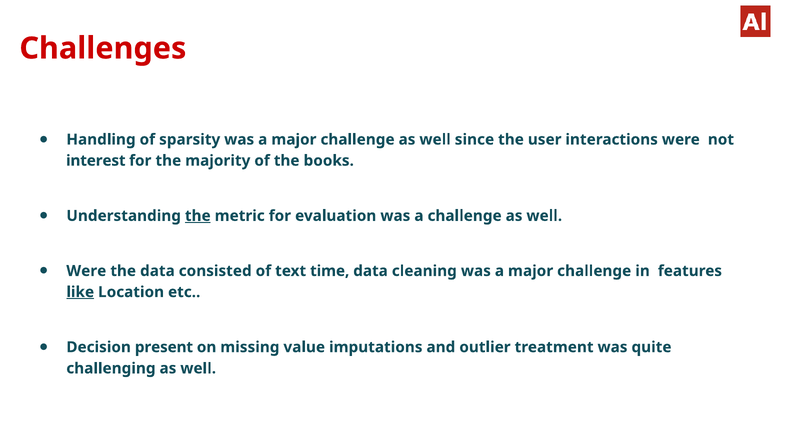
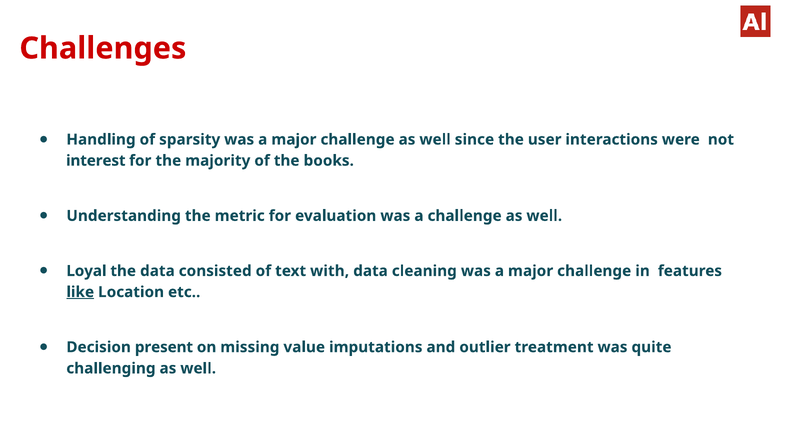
the underline: present -> none (198, 216)
Were: Were -> Loyal (86, 271)
time: time -> with (330, 271)
